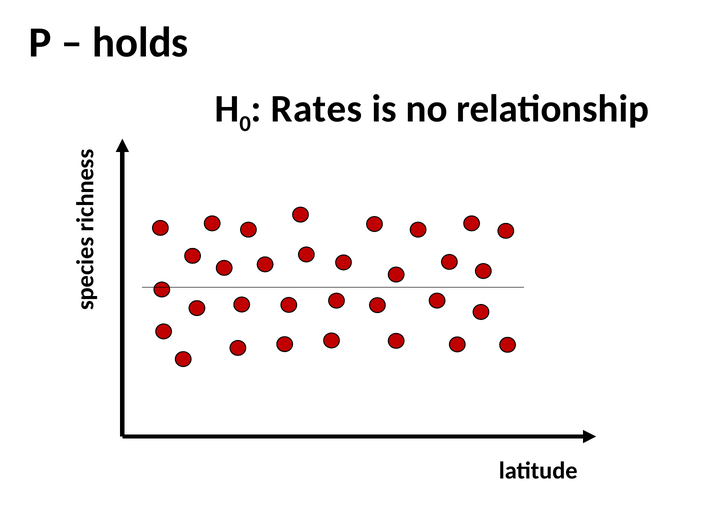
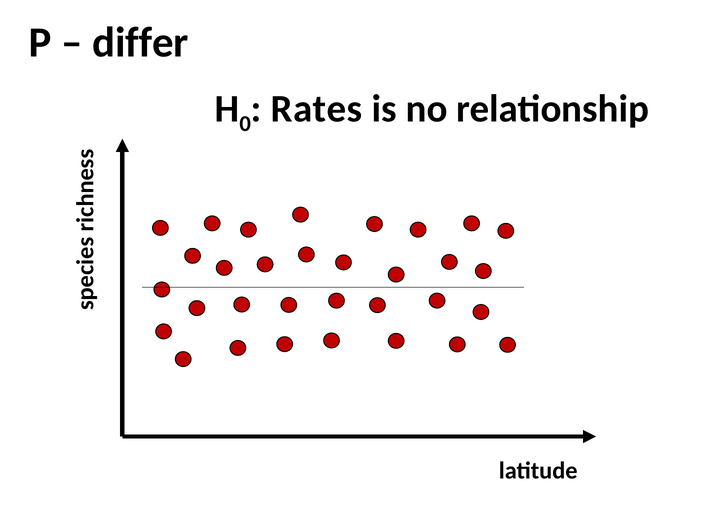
holds: holds -> differ (140, 42)
